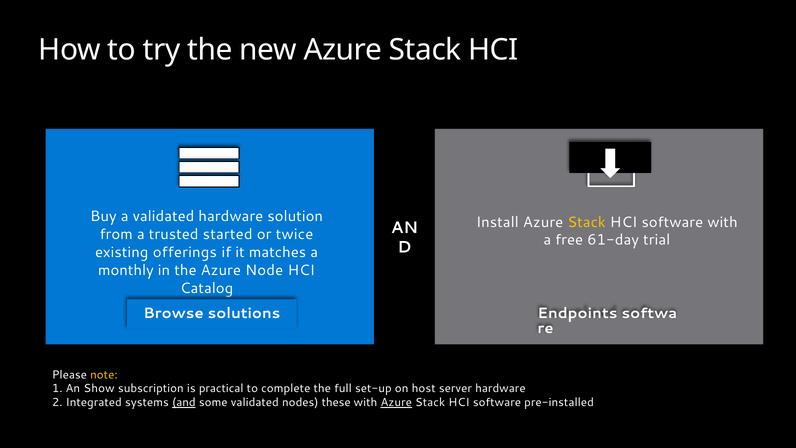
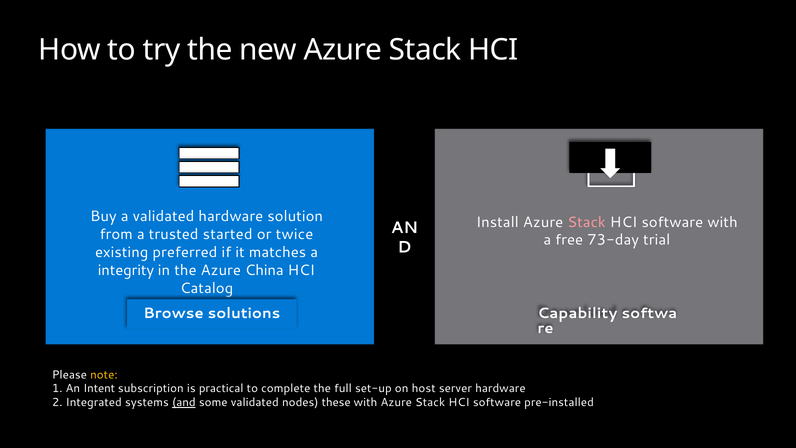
Stack colour: yellow -> pink (587, 222)
61-day: 61-day -> 73-day (613, 240)
offerings: offerings -> preferred (185, 252)
monthly: monthly -> integrity (126, 270)
Node: Node -> China (264, 270)
Endpoints: Endpoints -> Capability (577, 313)
Show: Show -> Intent (99, 388)
Azure underline: present -> none (396, 402)
